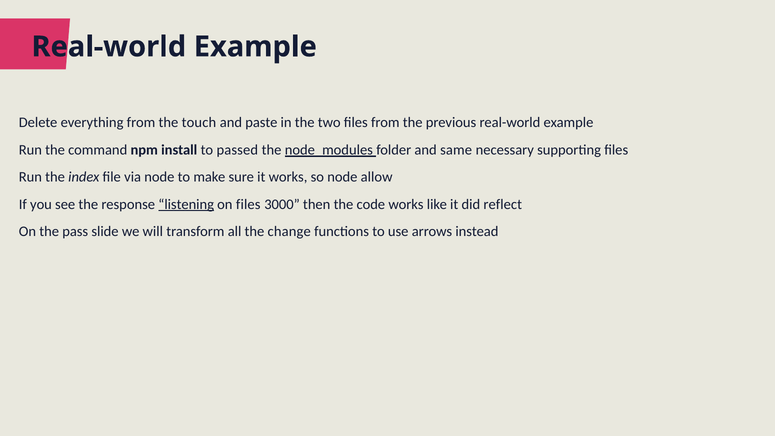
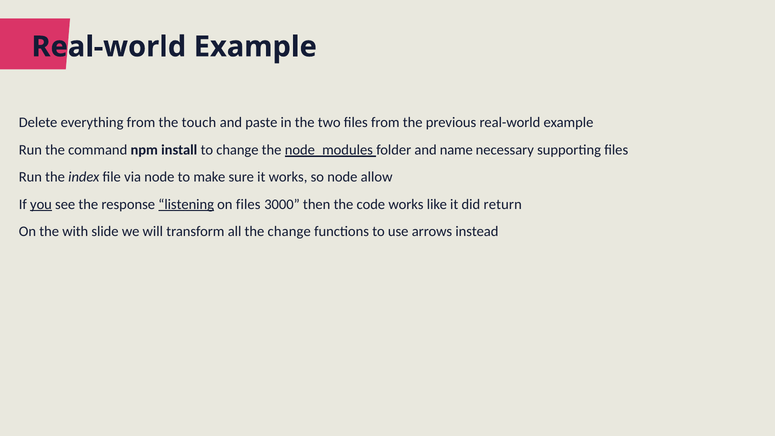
to passed: passed -> change (237, 150)
same: same -> name (456, 150)
you underline: none -> present (41, 204)
reflect: reflect -> return (503, 204)
pass: pass -> with (75, 232)
